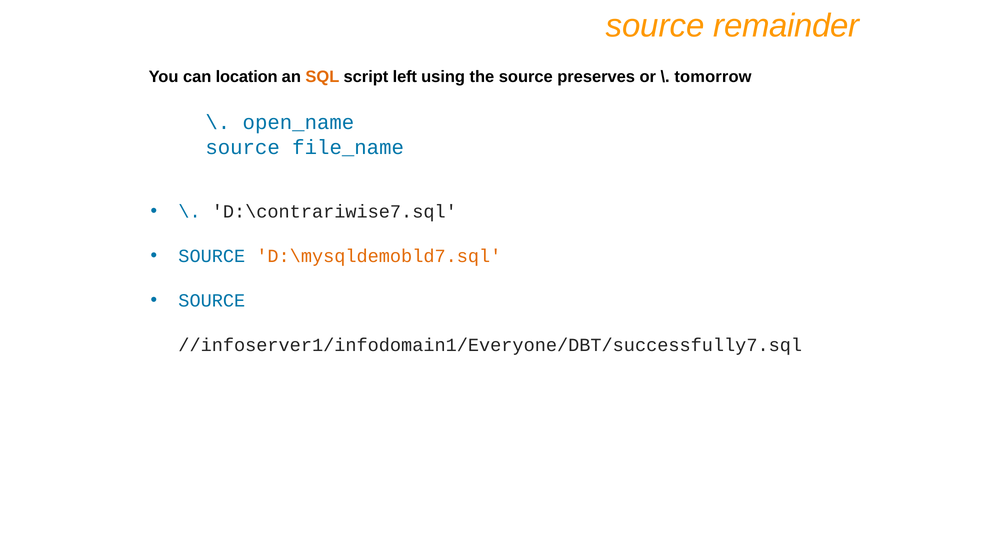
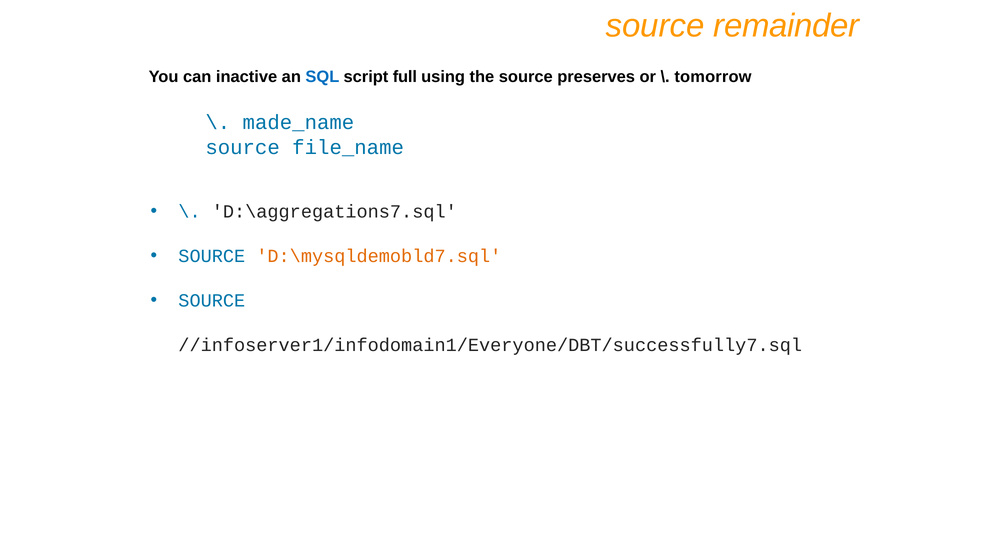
location: location -> inactive (247, 77)
SQL colour: orange -> blue (322, 77)
left: left -> full (405, 77)
open_name: open_name -> made_name (298, 123)
D:\contrariwise7.sql: D:\contrariwise7.sql -> D:\aggregations7.sql (334, 211)
